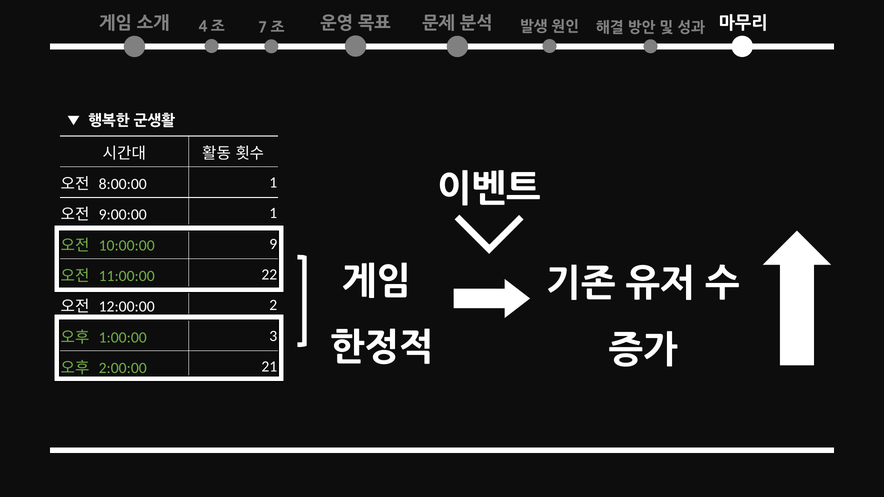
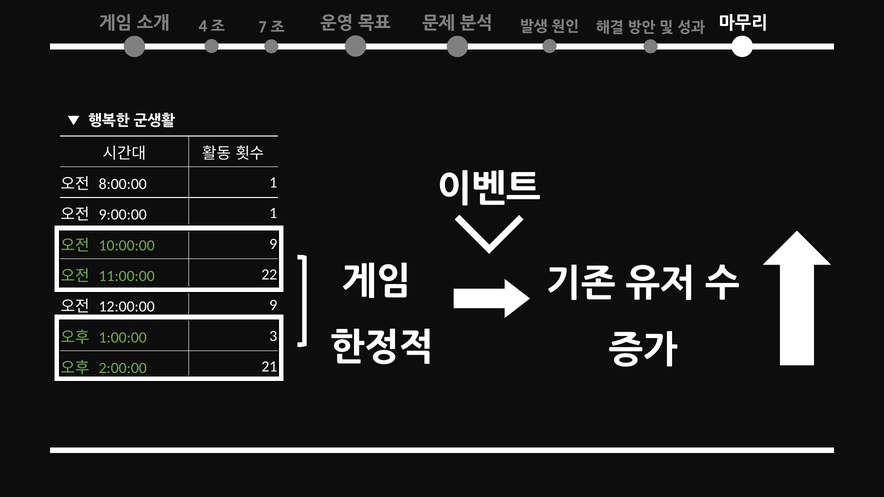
2: 2 -> 9 (273, 305)
